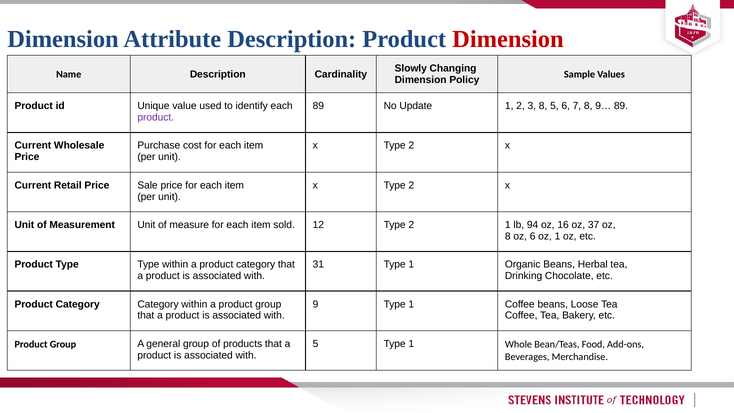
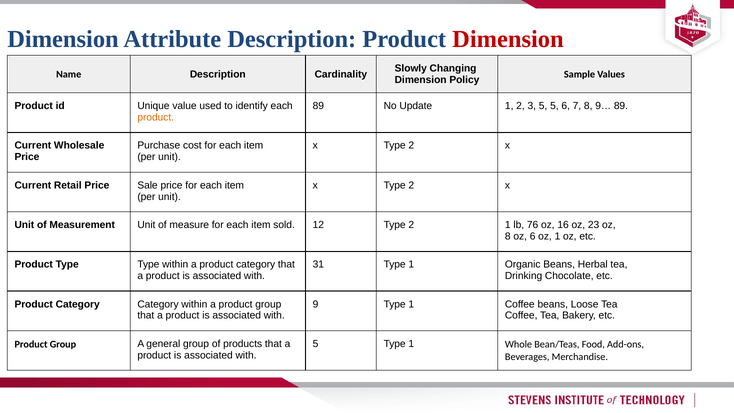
3 8: 8 -> 5 (543, 106)
product colour: purple -> orange (156, 117)
94: 94 -> 76 (533, 225)
37: 37 -> 23 (594, 225)
